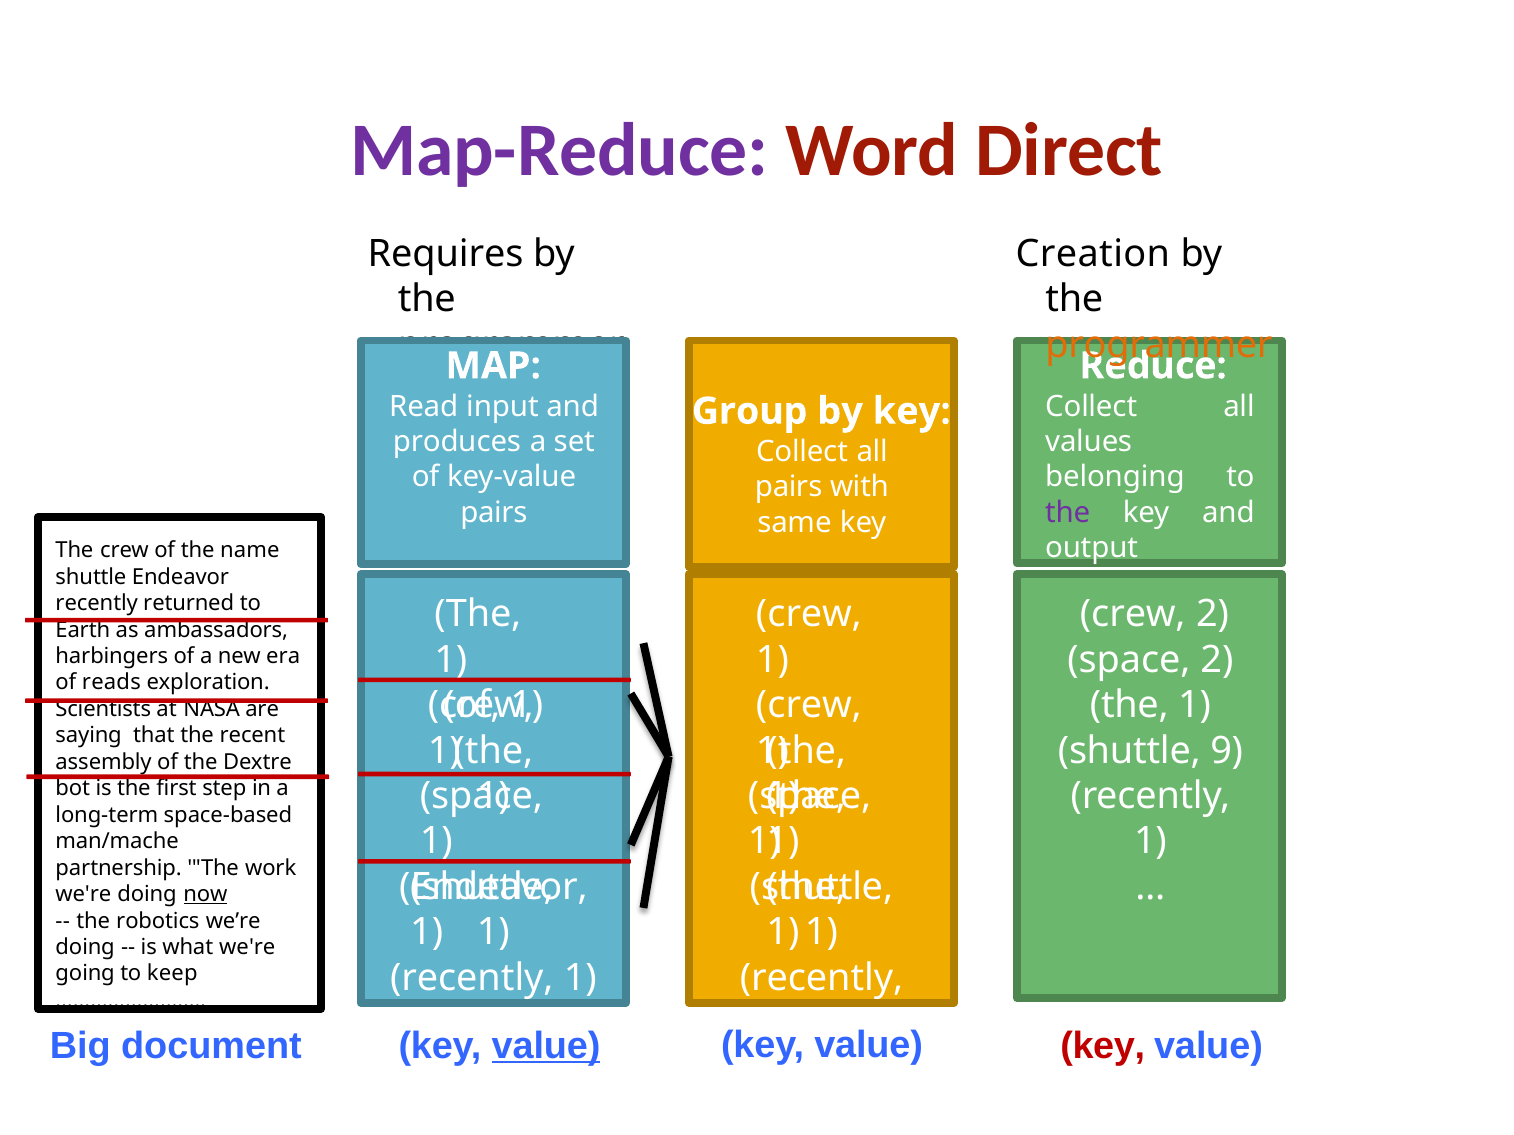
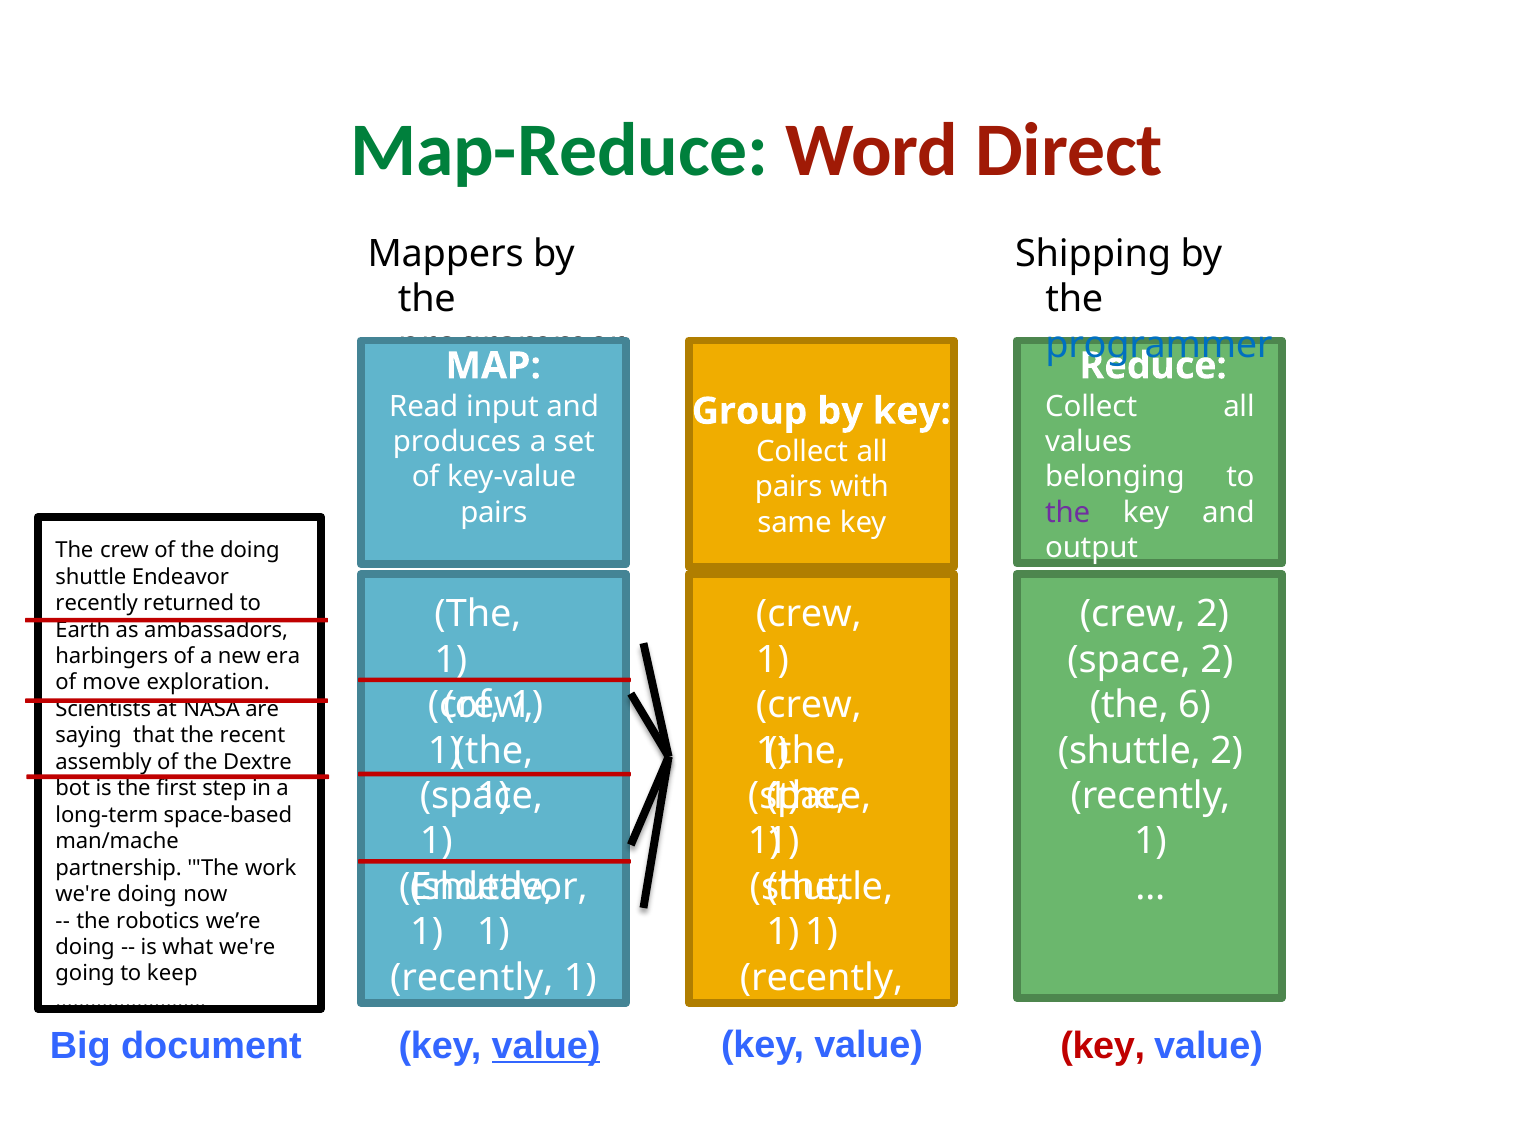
Map-Reduce colour: purple -> green (559, 150)
Requires: Requires -> Mappers (446, 254)
Creation: Creation -> Shipping (1093, 254)
programmer colour: orange -> blue (1159, 345)
the name: name -> doing (250, 551)
reads: reads -> move (111, 683)
1: 1 -> 6 (1195, 706)
shuttle 9: 9 -> 2 (1227, 751)
now underline: present -> none (205, 895)
